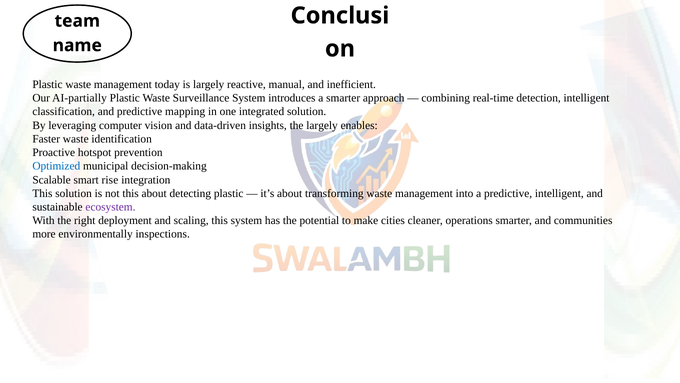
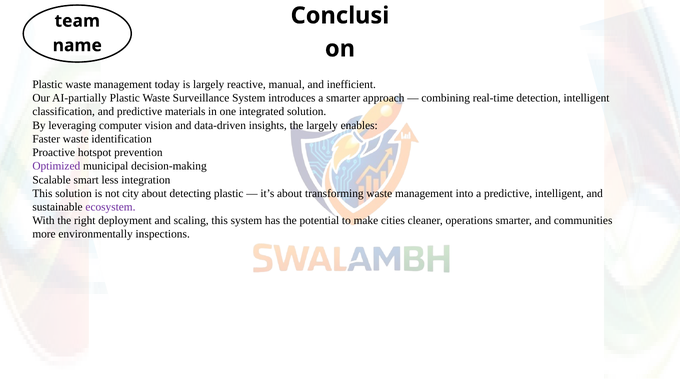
mapping: mapping -> materials (185, 112)
Optimized colour: blue -> purple (56, 166)
rise: rise -> less (110, 180)
not this: this -> city (131, 193)
